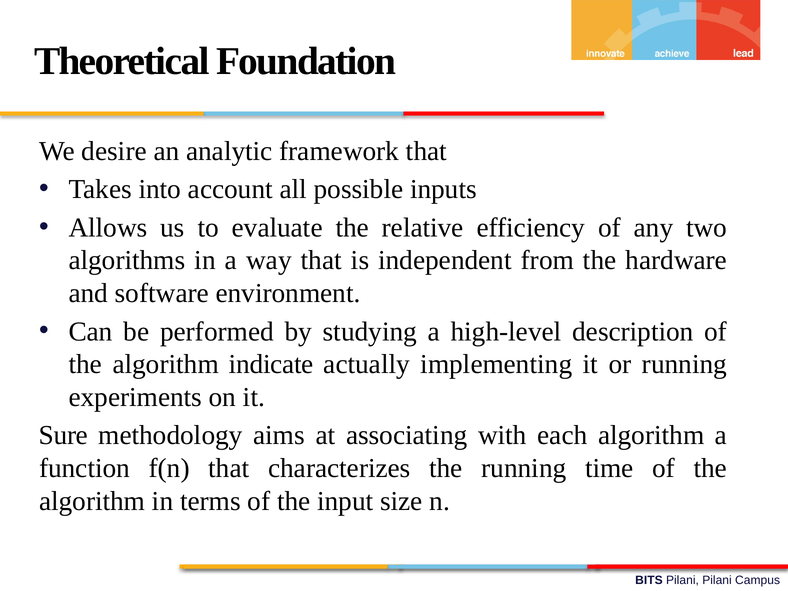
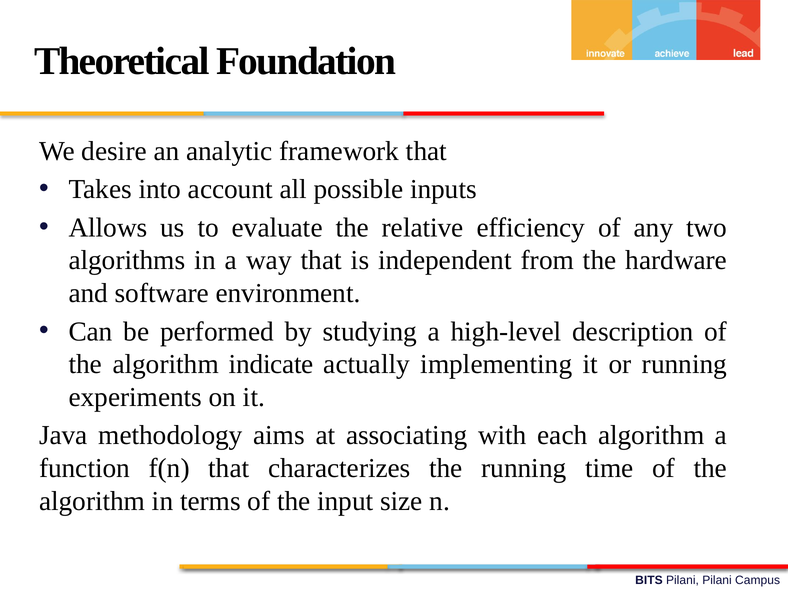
Sure: Sure -> Java (63, 435)
